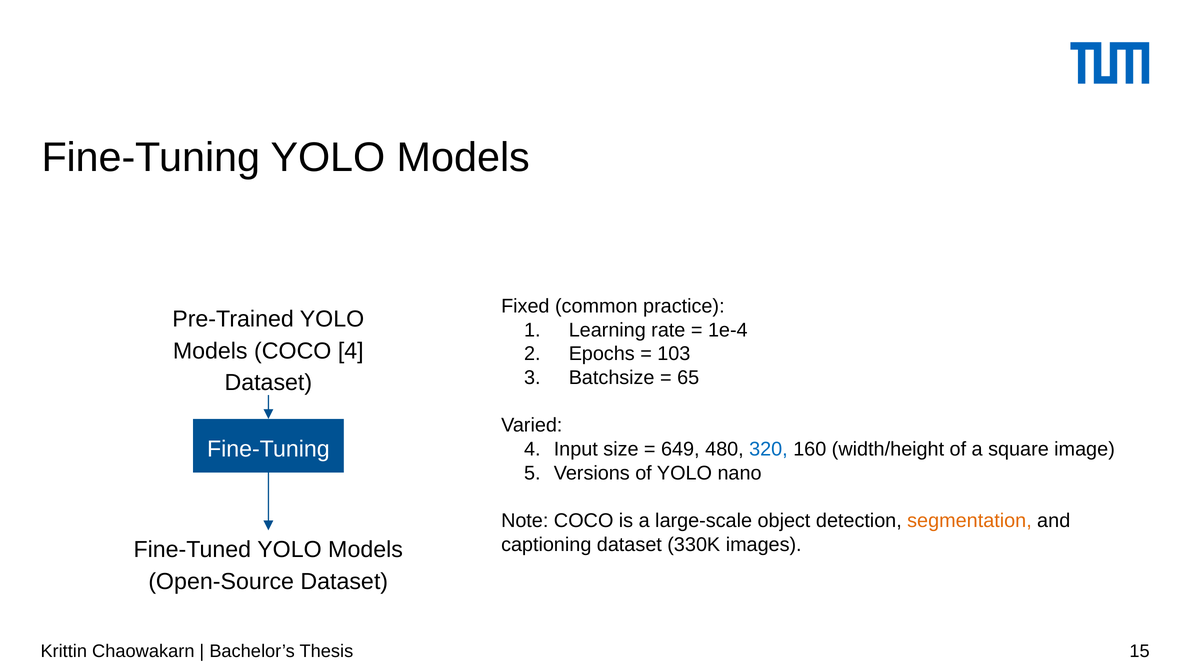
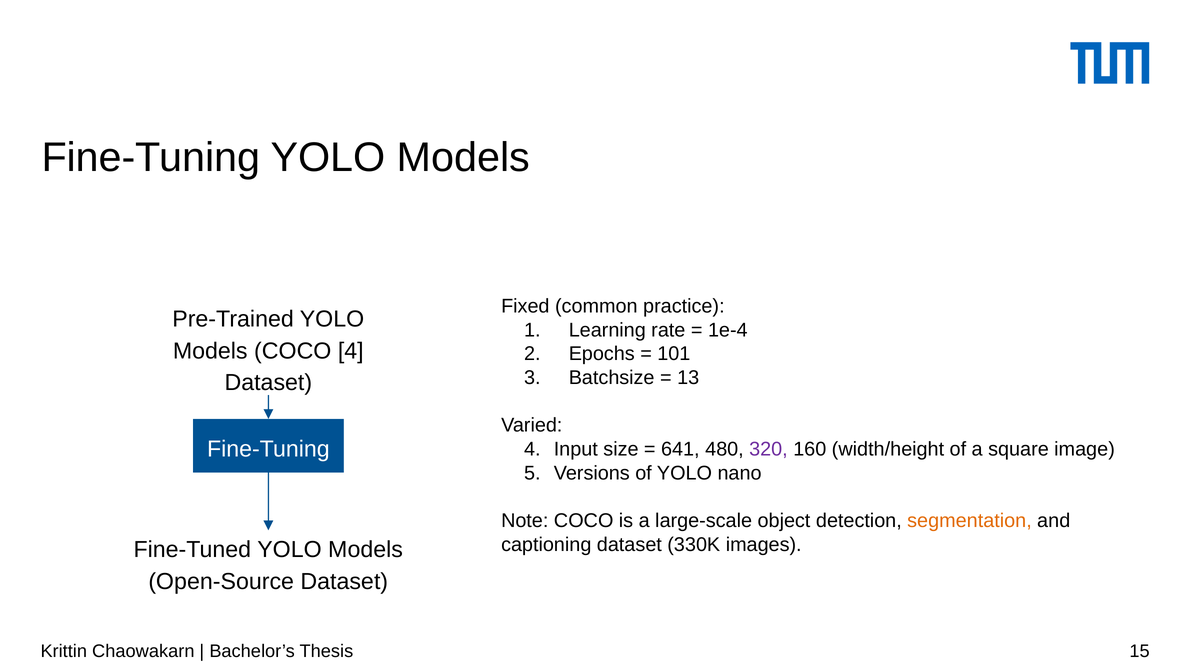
103: 103 -> 101 (674, 354)
65: 65 -> 13 (688, 378)
649: 649 -> 641 (680, 449)
320 colour: blue -> purple (768, 449)
